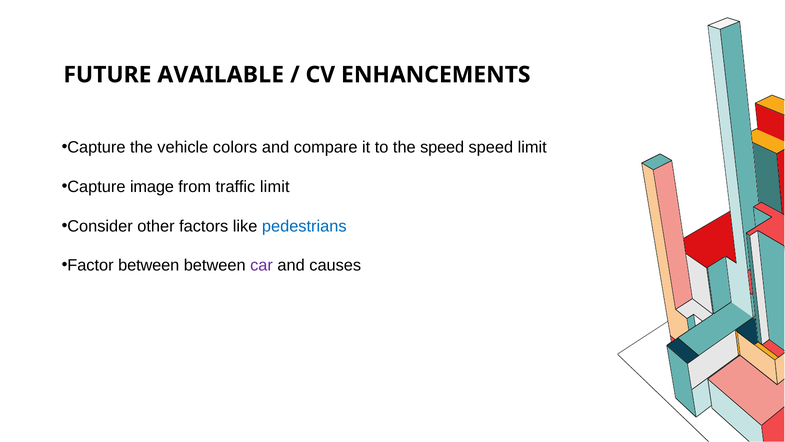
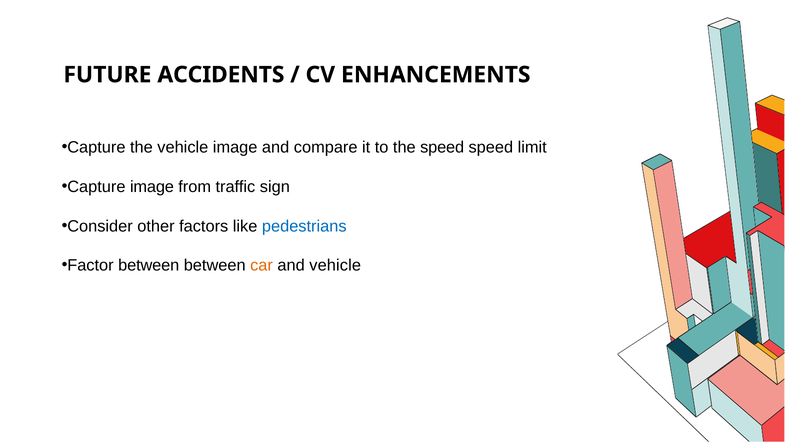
AVAILABLE: AVAILABLE -> ACCIDENTS (221, 75)
vehicle colors: colors -> image (235, 147)
traffic limit: limit -> sign (275, 187)
car colour: purple -> orange (262, 265)
and causes: causes -> vehicle (335, 265)
